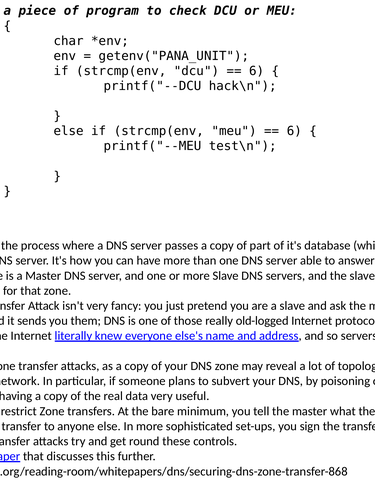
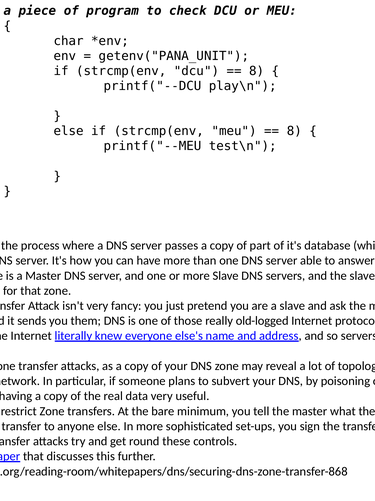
6: 6 -> 8 (257, 71)
hack\n: hack\n -> play\n (243, 86)
6: 6 -> 8 (294, 131)
